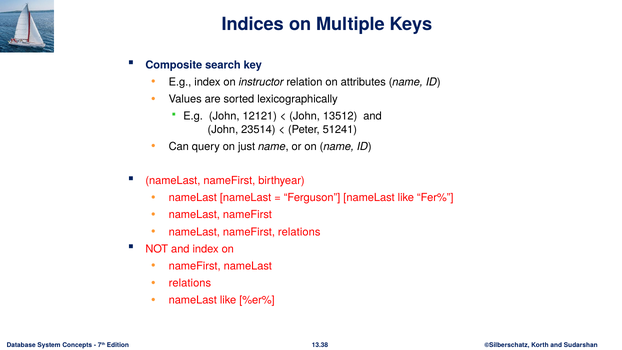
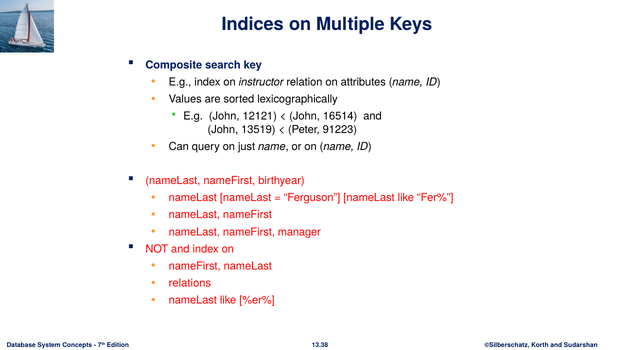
13512: 13512 -> 16514 (340, 116)
23514: 23514 -> 13519 (258, 129)
51241: 51241 -> 91223 (340, 129)
nameFirst relations: relations -> manager (299, 232)
